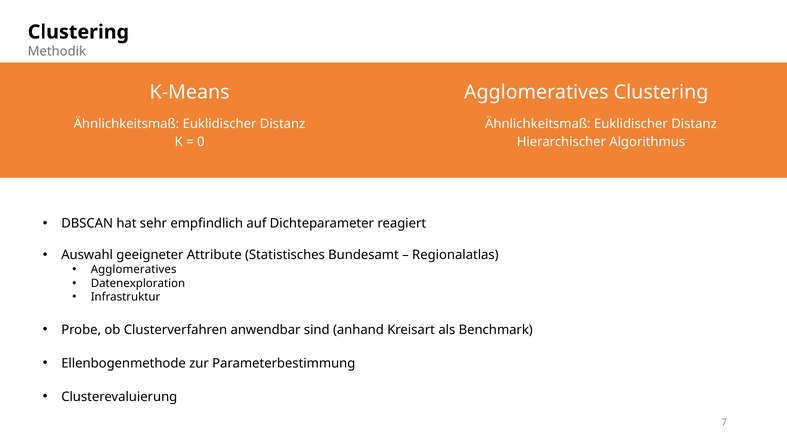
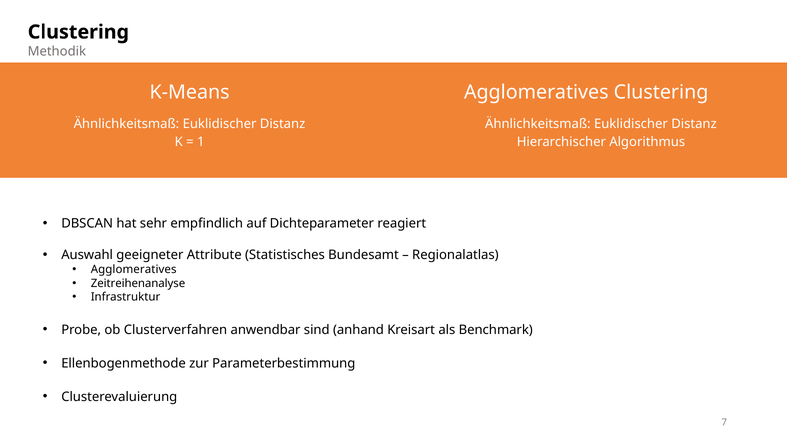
0: 0 -> 1 (201, 142)
Datenexploration: Datenexploration -> Zeitreihenanalyse (138, 283)
